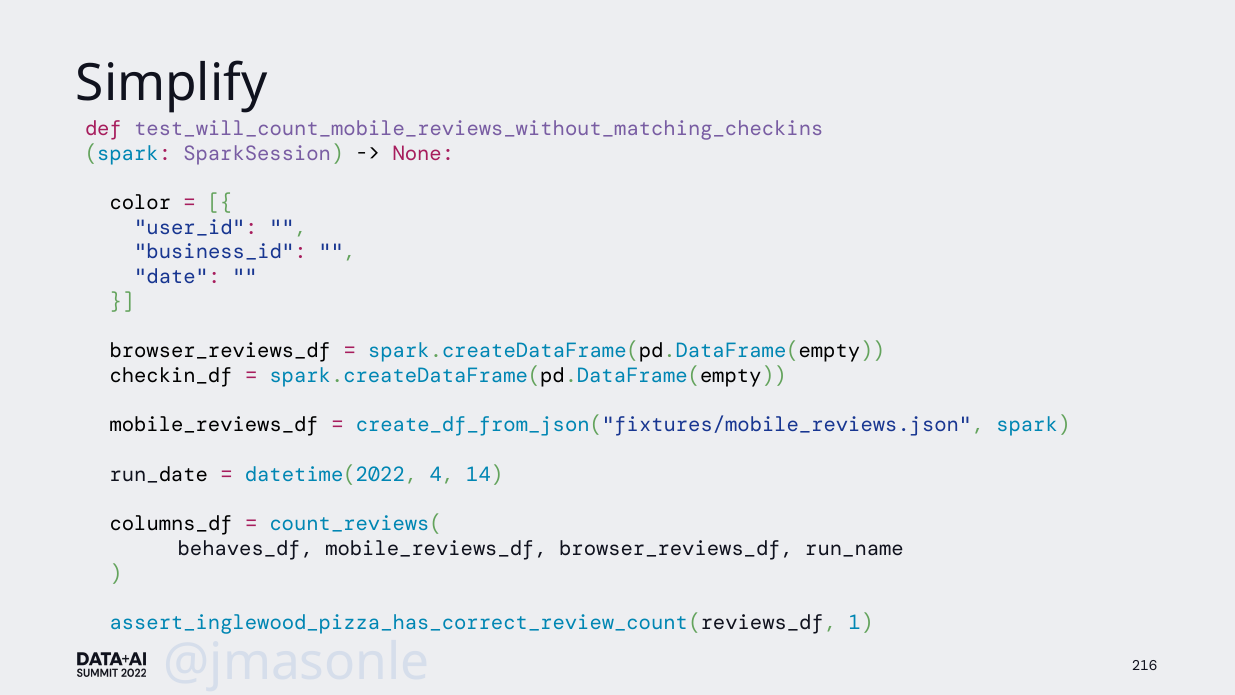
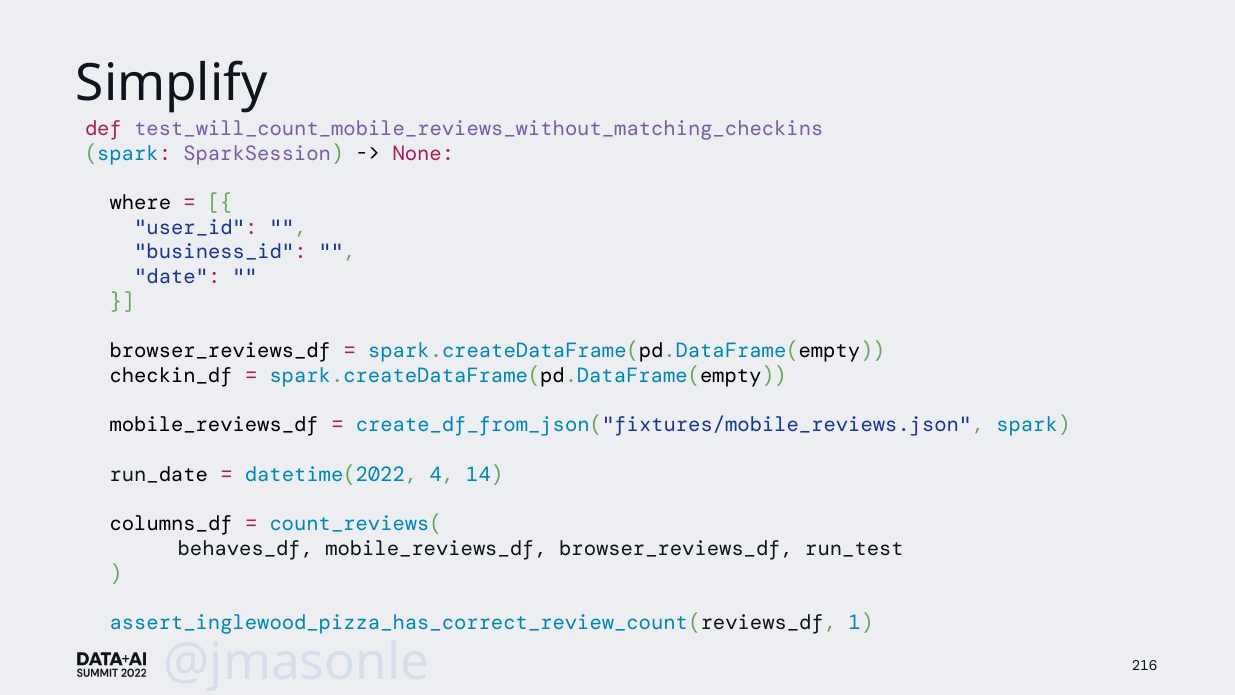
color: color -> where (140, 203)
run_name: run_name -> run_test (855, 548)
